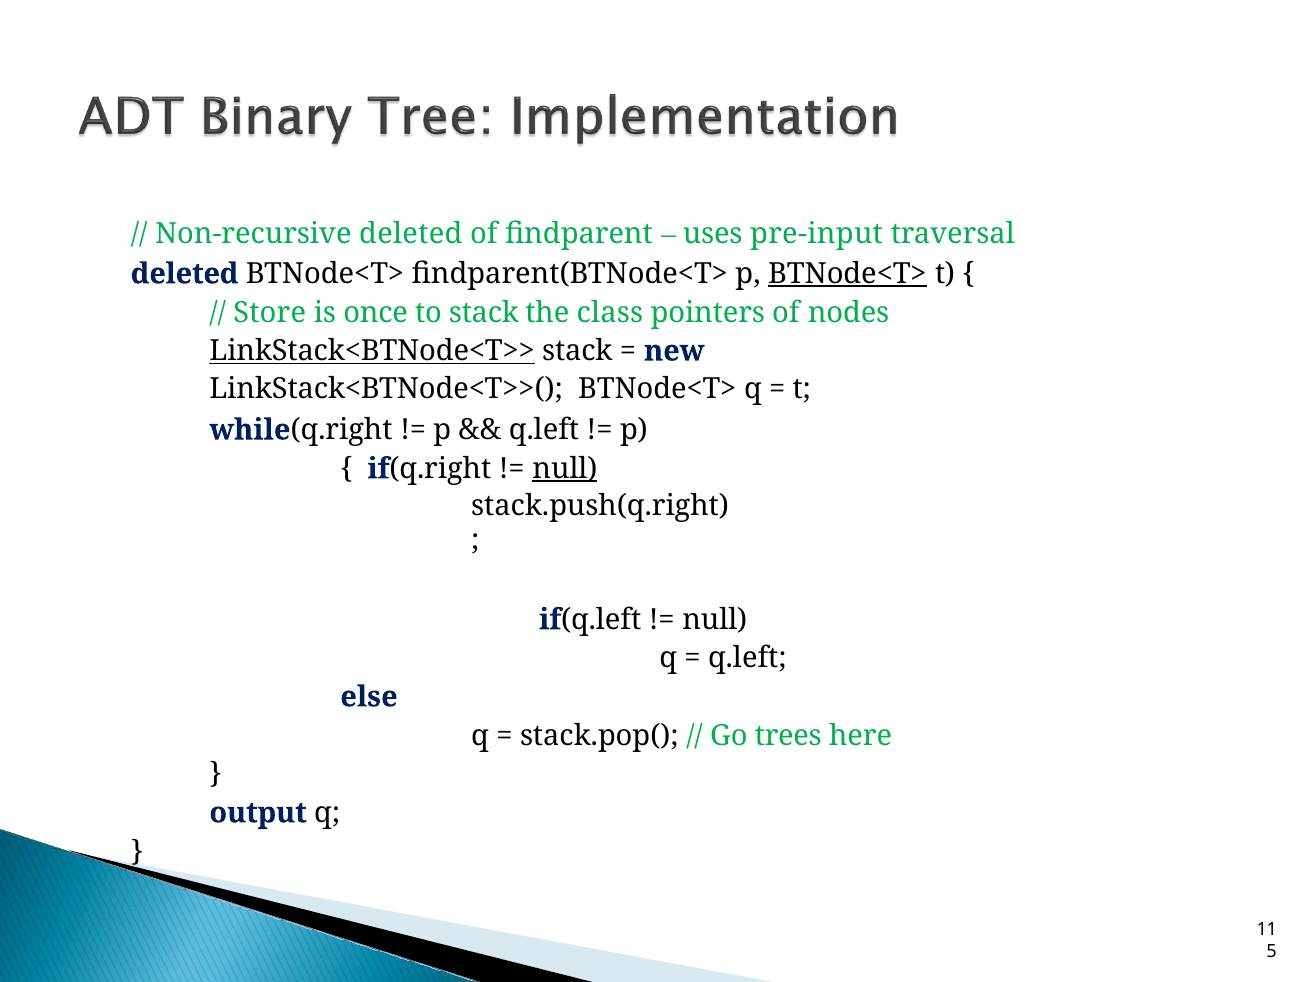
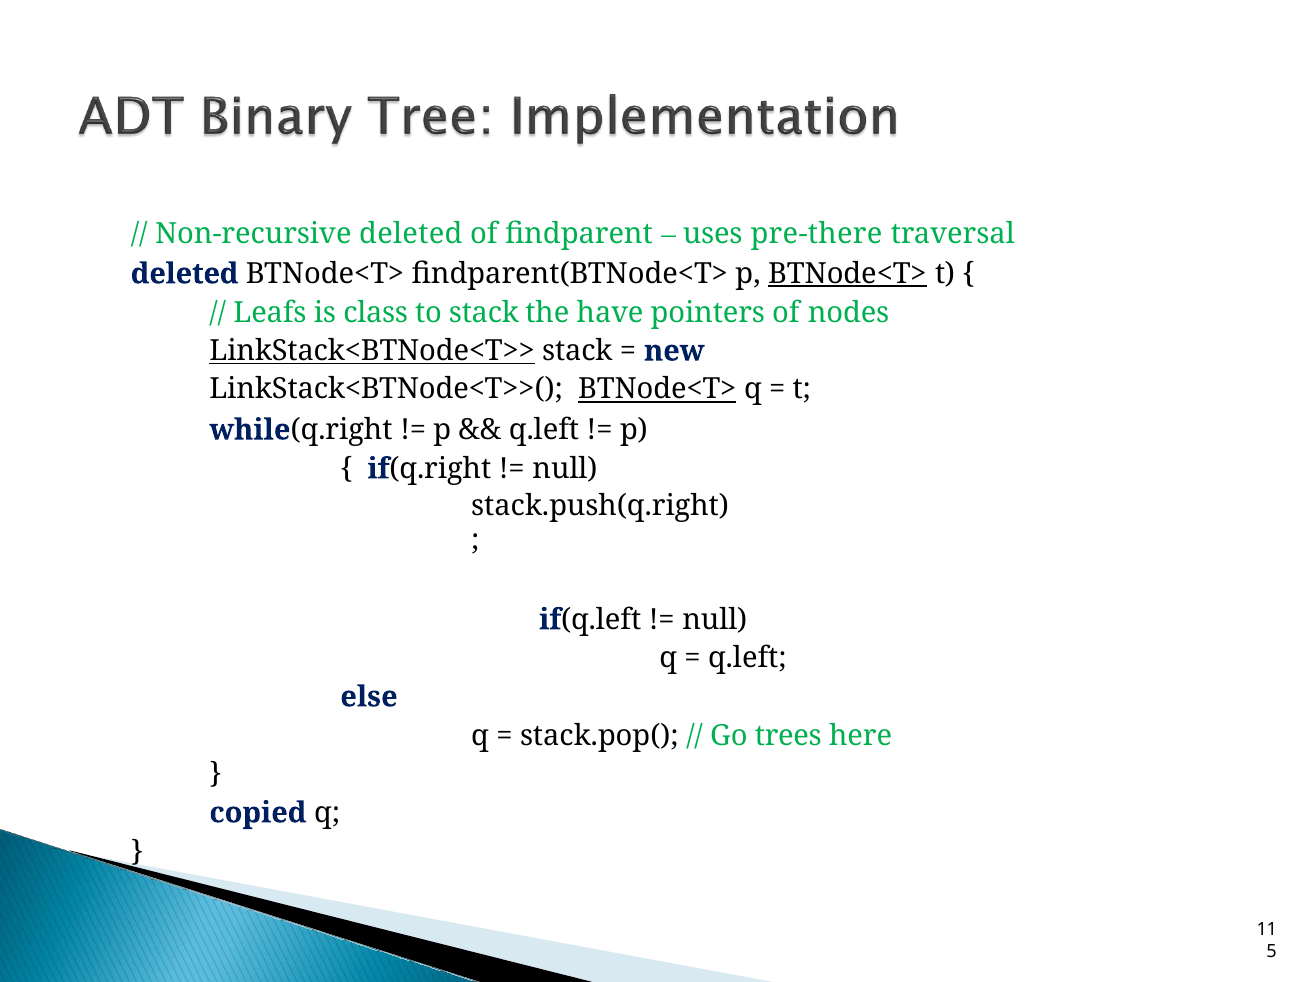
pre-input: pre-input -> pre-there (817, 234)
Store: Store -> Leafs (270, 312)
once: once -> class (376, 312)
class: class -> have (610, 312)
BTNode<T> underline: none -> present (657, 389)
null underline: present -> none (565, 469)
output: output -> copied (258, 813)
